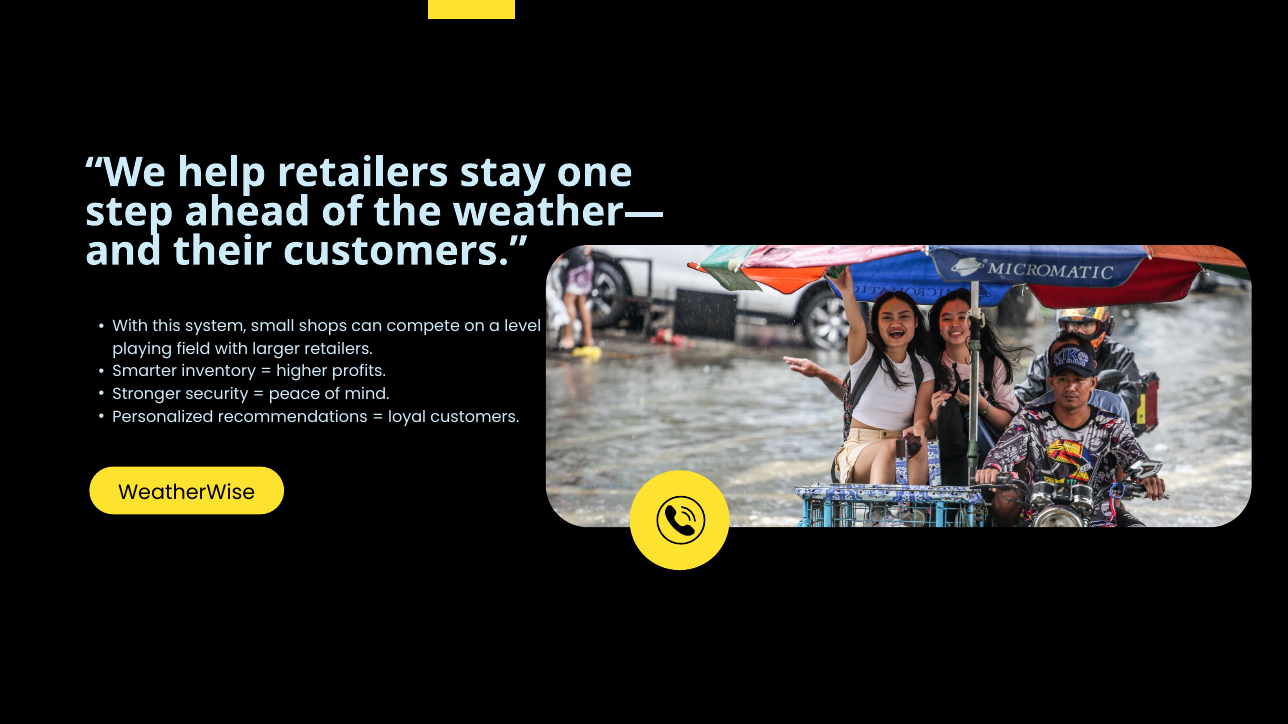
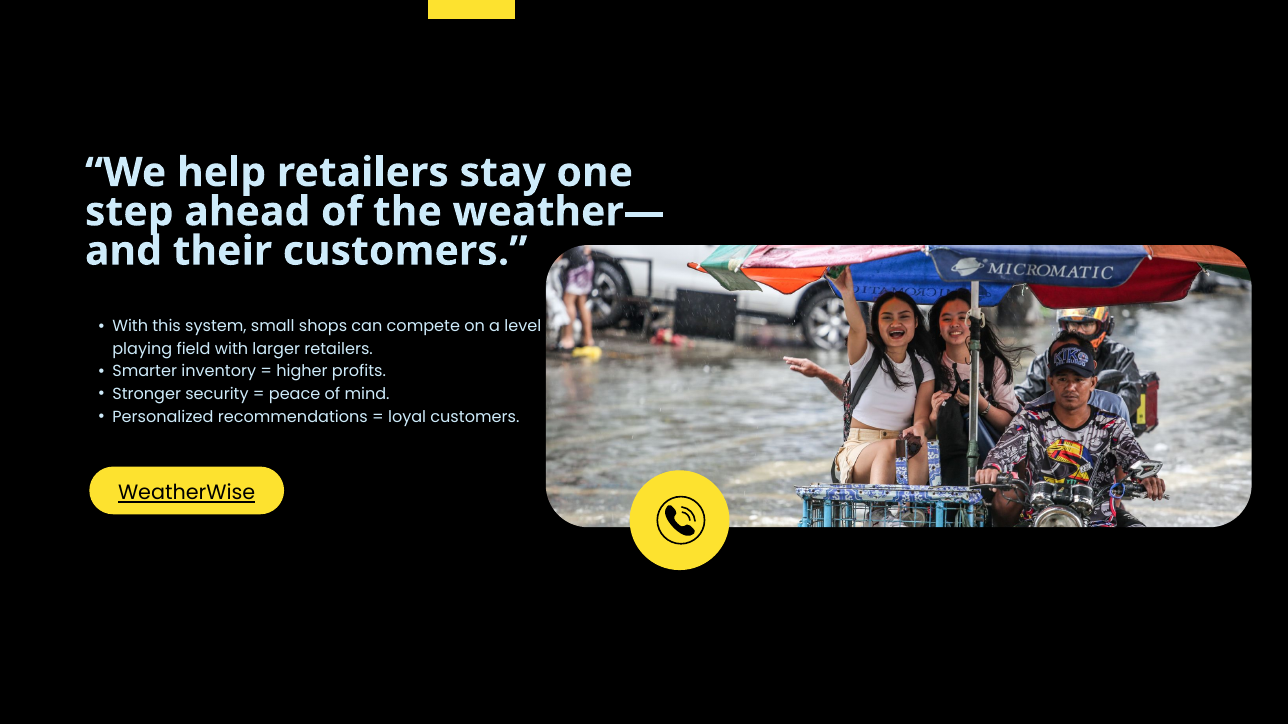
WeatherWise underline: none -> present (187, 493)
